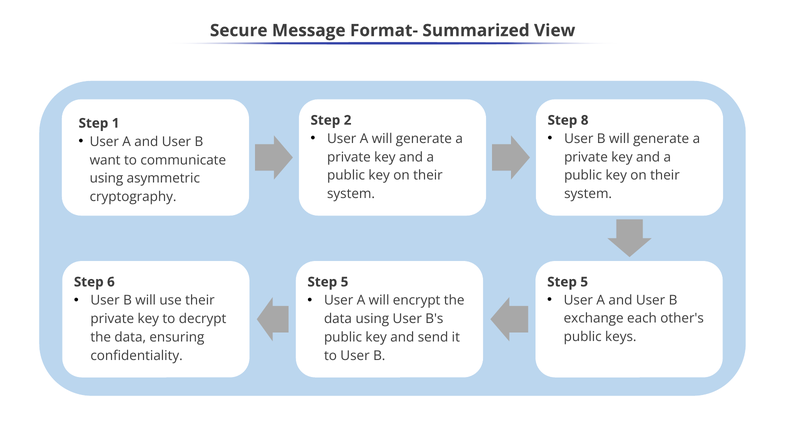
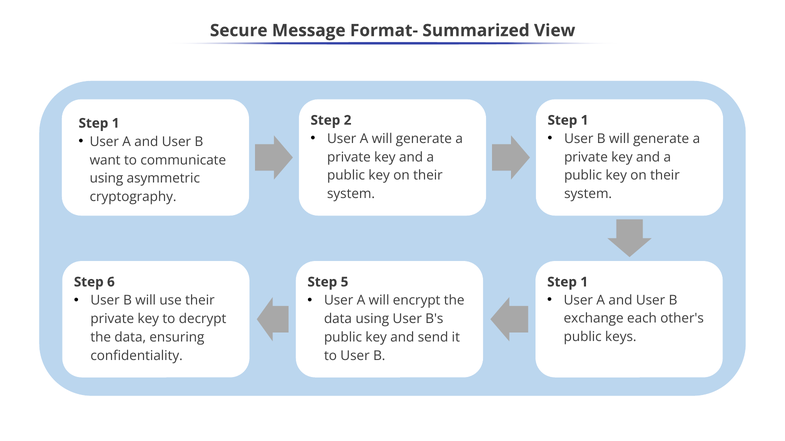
8: 8 -> 1 (585, 120)
5: 5 -> 1 (584, 282)
